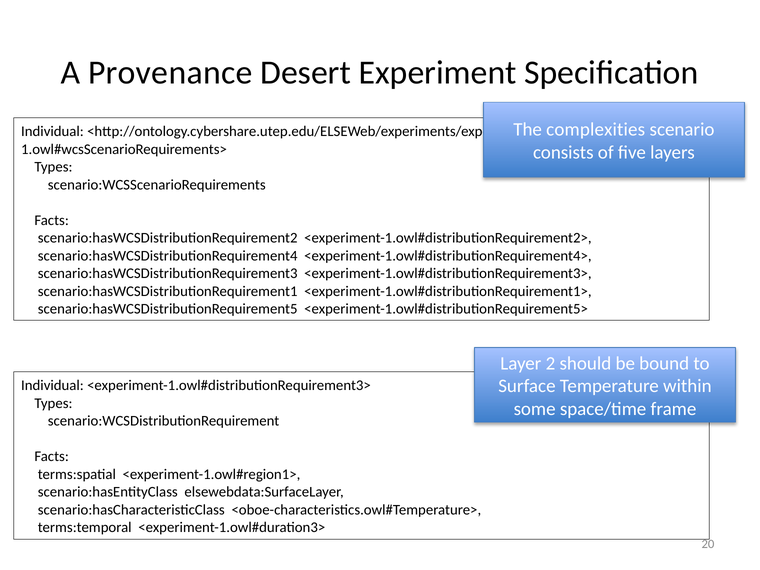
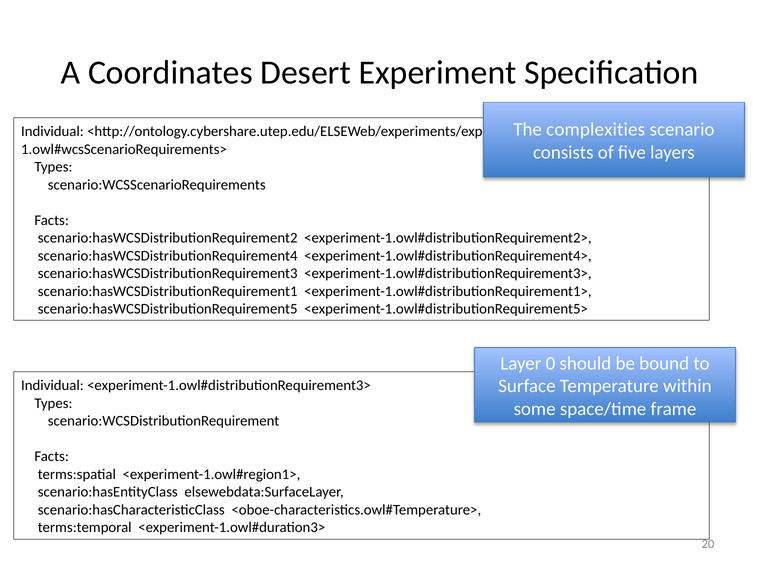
Provenance: Provenance -> Coordinates (170, 73)
2: 2 -> 0 (551, 363)
